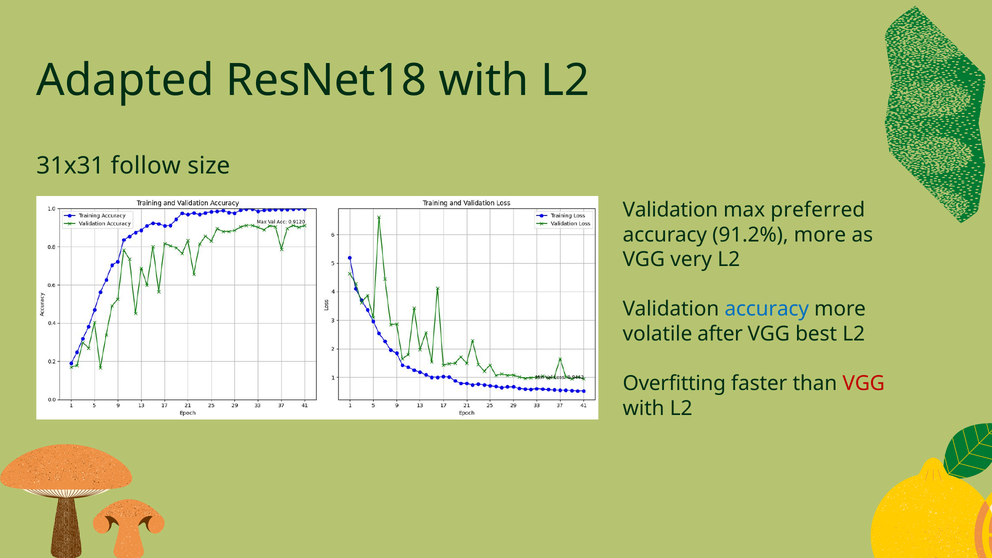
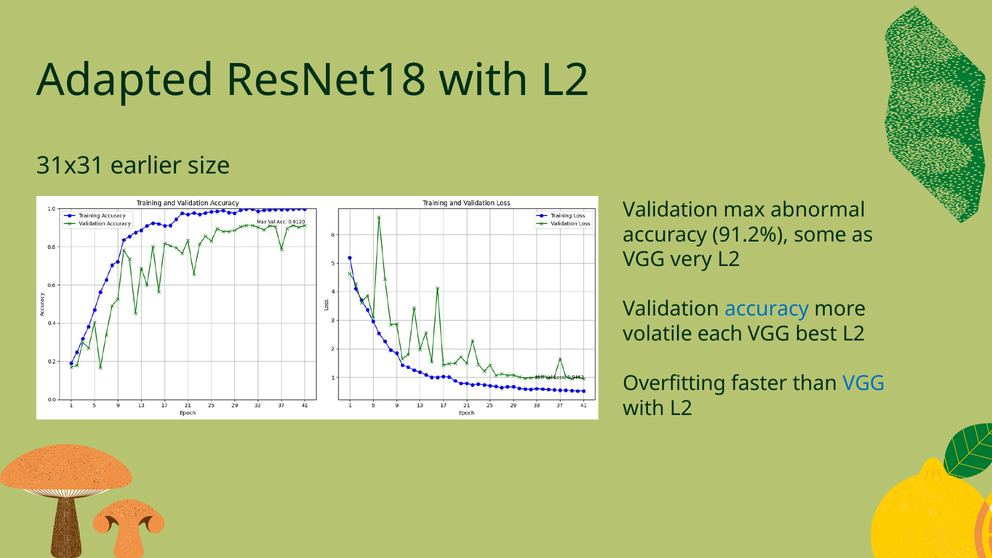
follow: follow -> earlier (146, 166)
preferred: preferred -> abnormal (818, 210)
91.2% more: more -> some (820, 235)
after: after -> each (720, 334)
VGG colour: red -> blue (864, 384)
